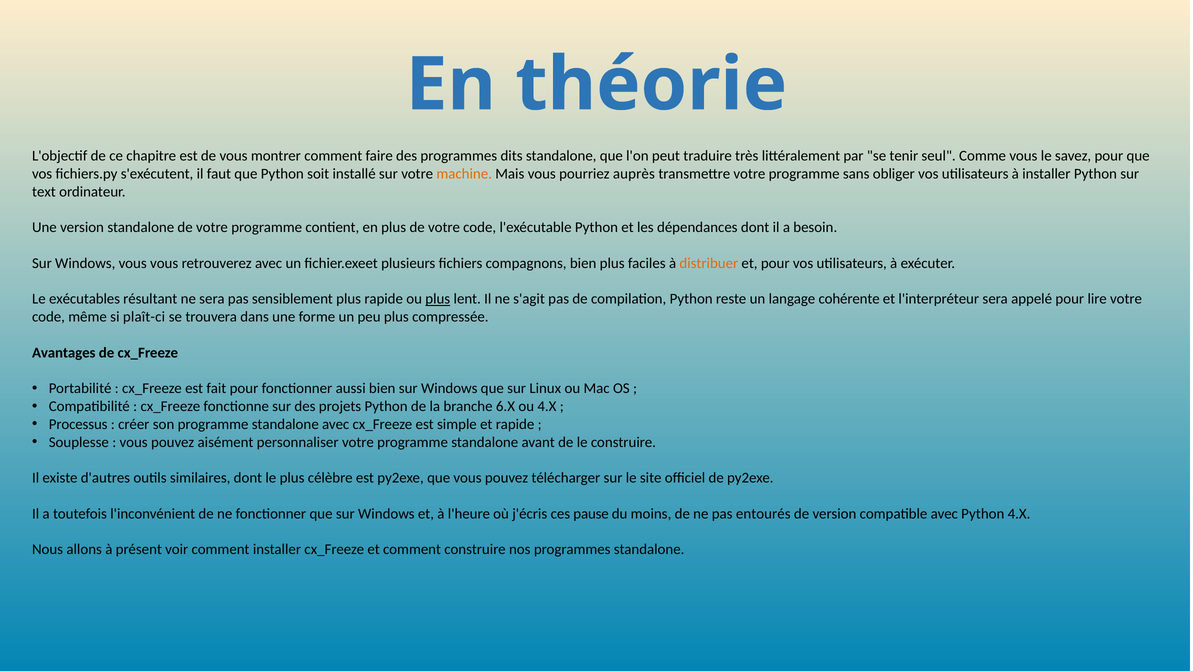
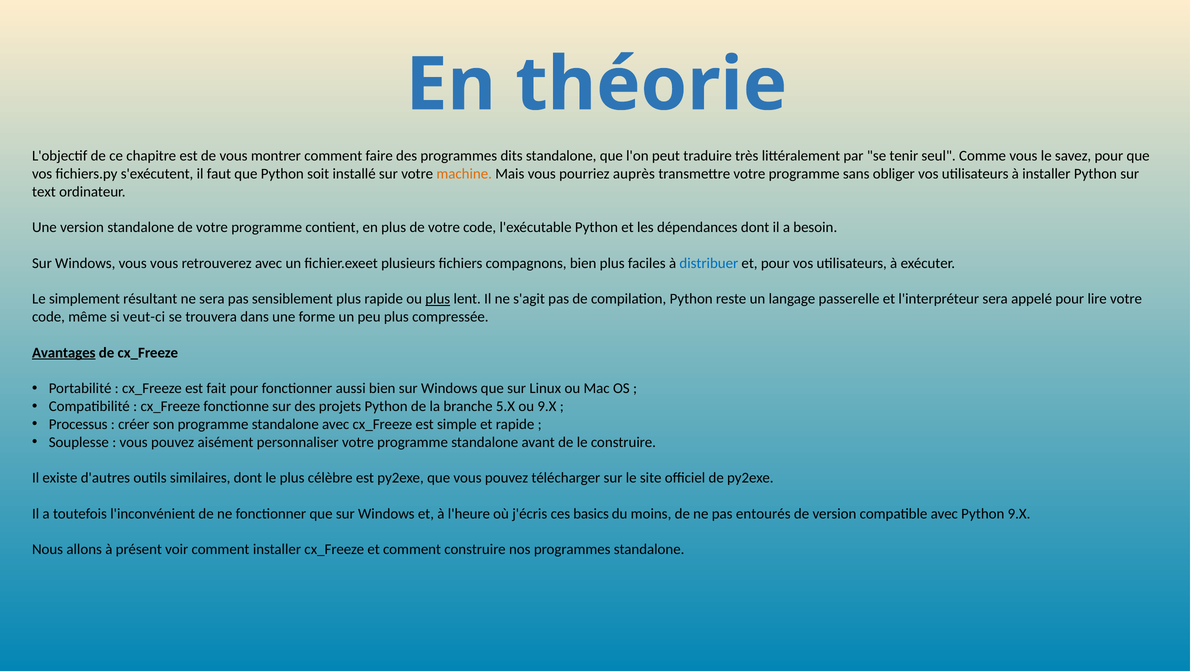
distribuer colour: orange -> blue (709, 263)
exécutables: exécutables -> simplement (84, 299)
cohérente: cohérente -> passerelle (849, 299)
plaît-ci: plaît-ci -> veut-ci (144, 317)
Avantages underline: none -> present (64, 353)
6.X: 6.X -> 5.X (505, 406)
ou 4.X: 4.X -> 9.X (547, 406)
pause: pause -> basics (591, 514)
Python 4.X: 4.X -> 9.X (1019, 514)
